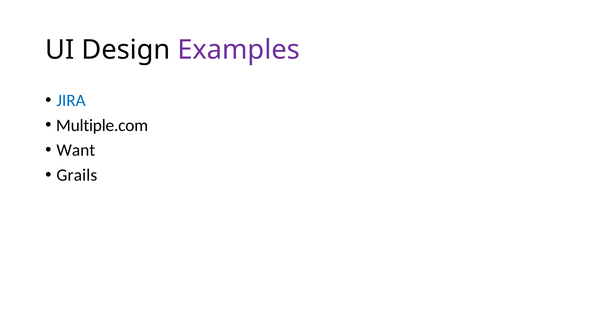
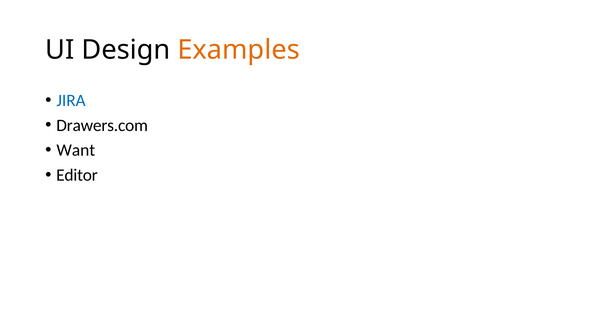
Examples colour: purple -> orange (239, 50)
Multiple.com: Multiple.com -> Drawers.com (102, 125)
Grails: Grails -> Editor (77, 175)
